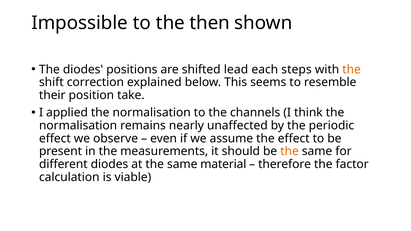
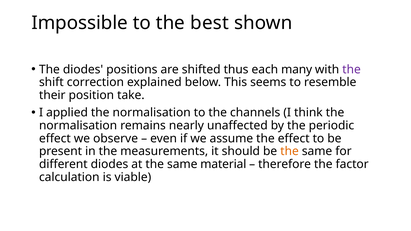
then: then -> best (210, 23)
lead: lead -> thus (236, 69)
steps: steps -> many (297, 69)
the colour: orange -> purple (352, 69)
